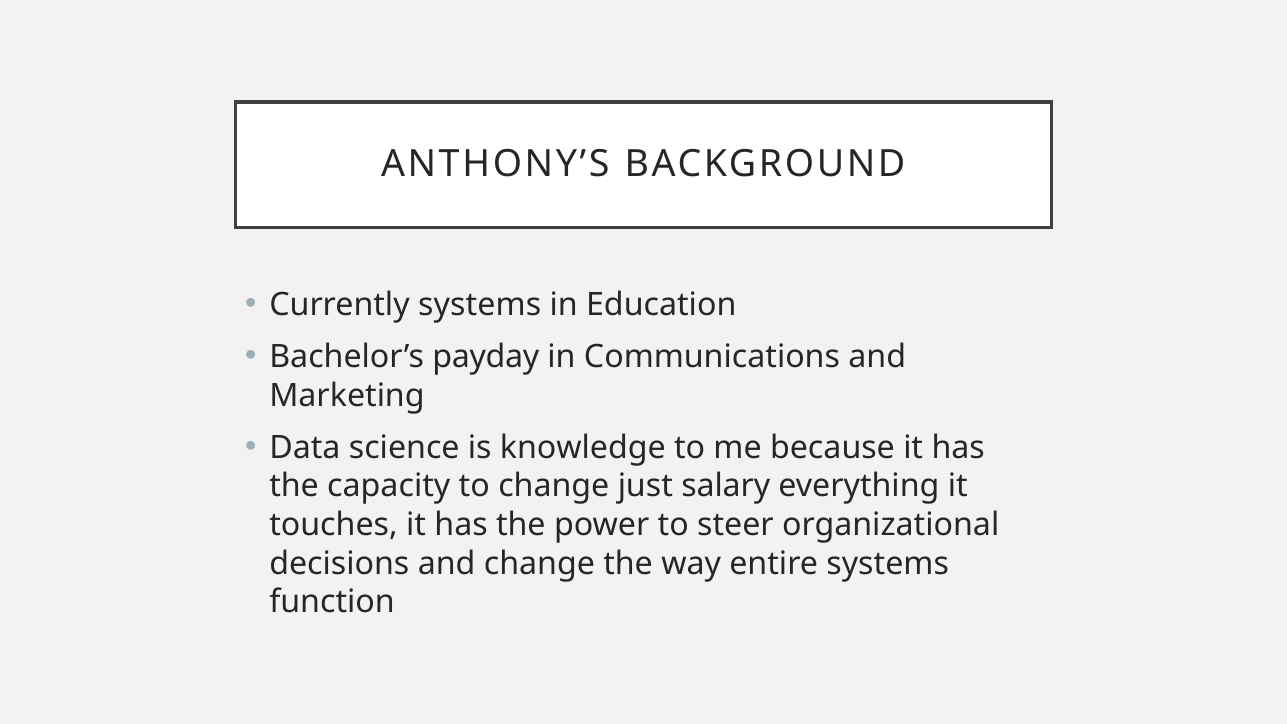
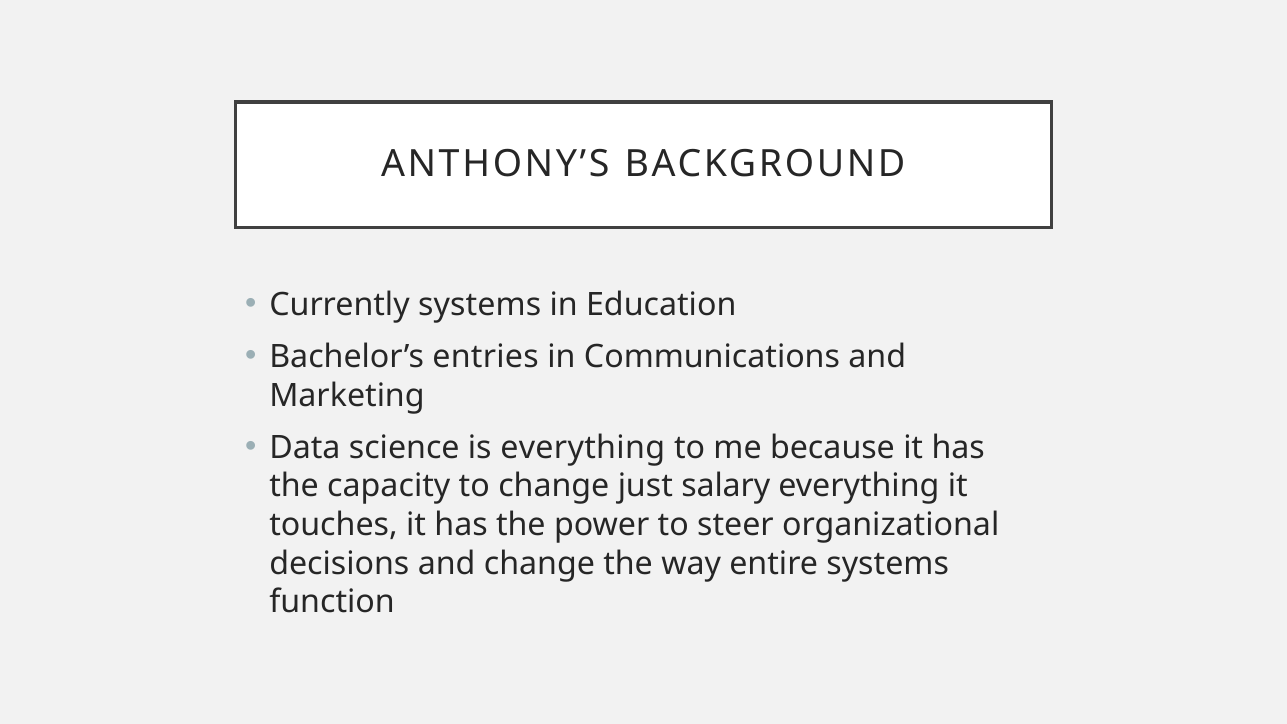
payday: payday -> entries (486, 357)
is knowledge: knowledge -> everything (583, 448)
